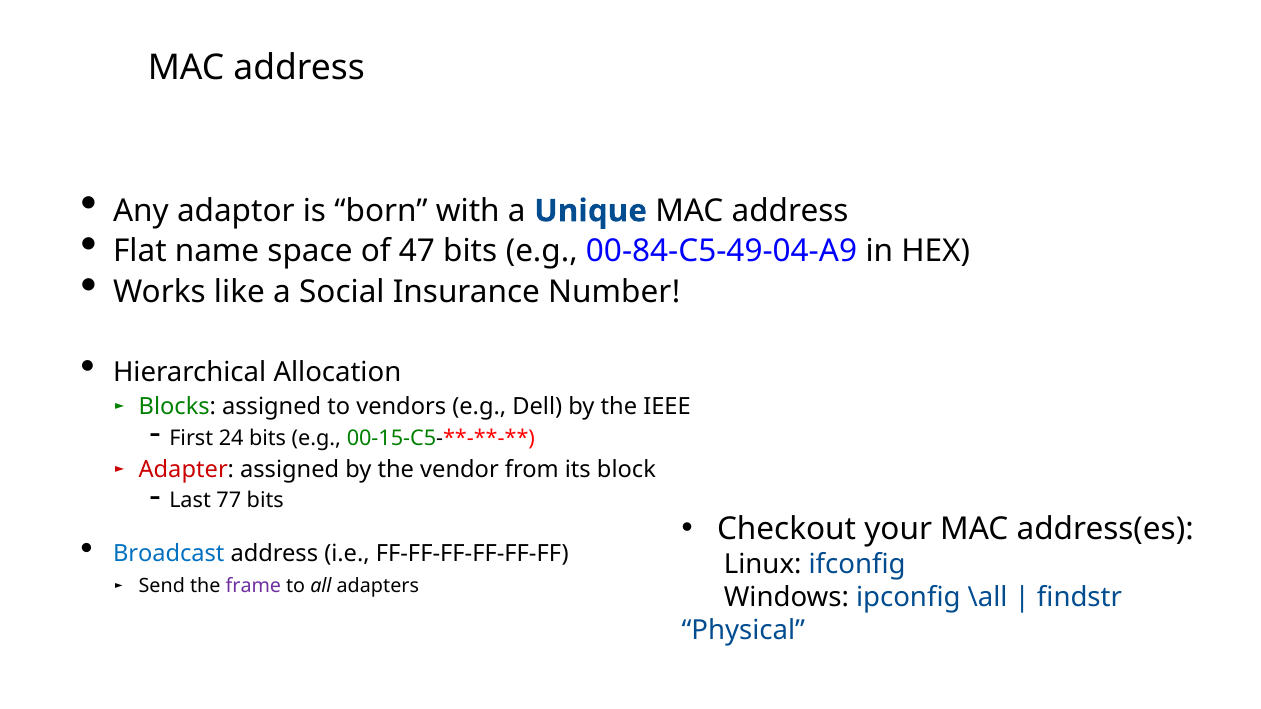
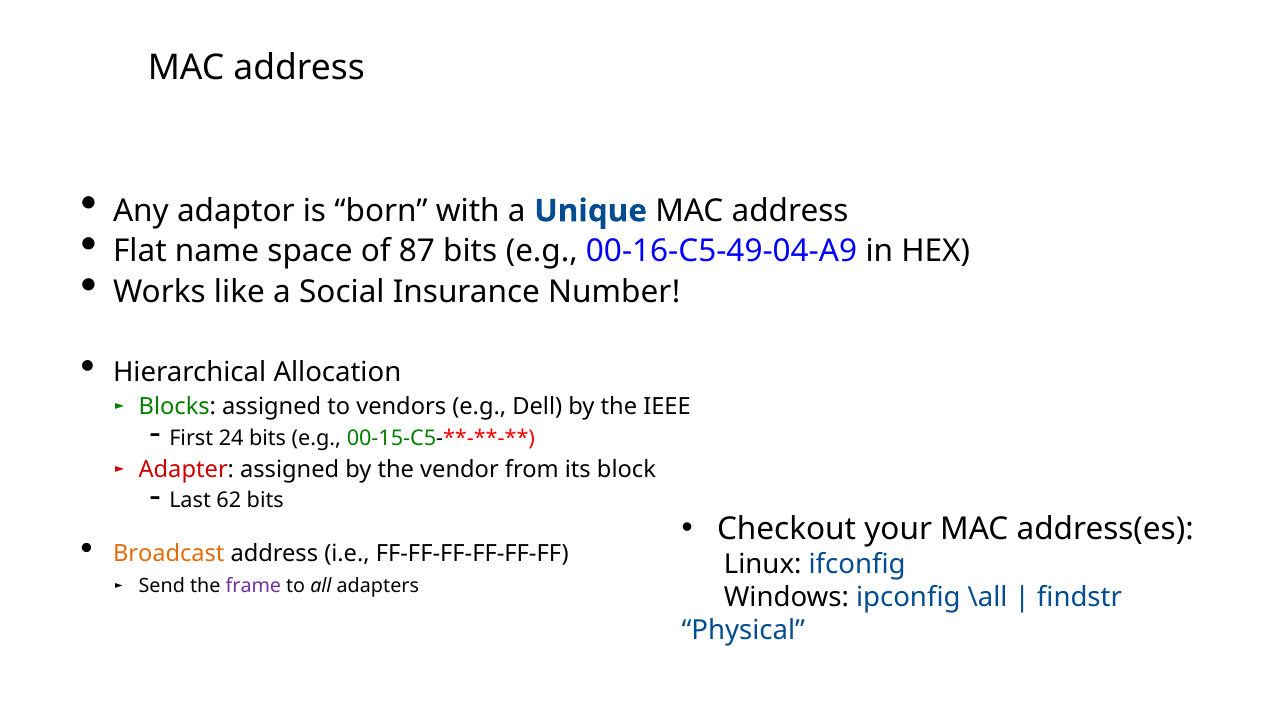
47: 47 -> 87 (417, 252)
00-84-C5-49-04-A9: 00-84-C5-49-04-A9 -> 00-16-C5-49-04-A9 (722, 252)
77: 77 -> 62 (229, 501)
Broadcast colour: blue -> orange (169, 554)
